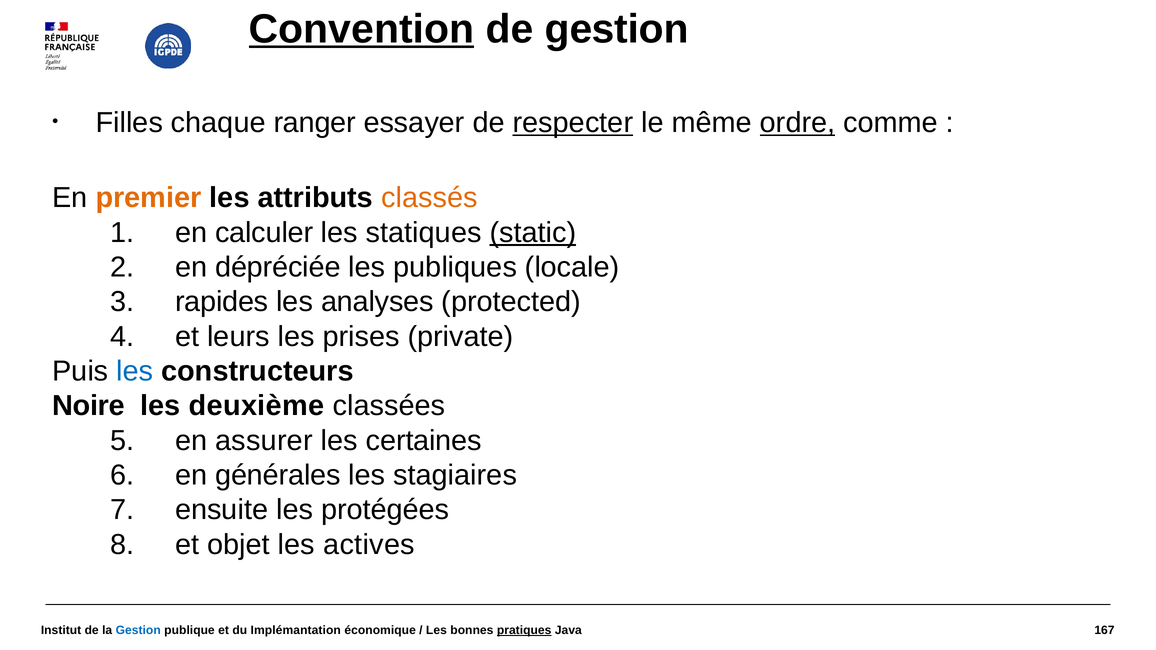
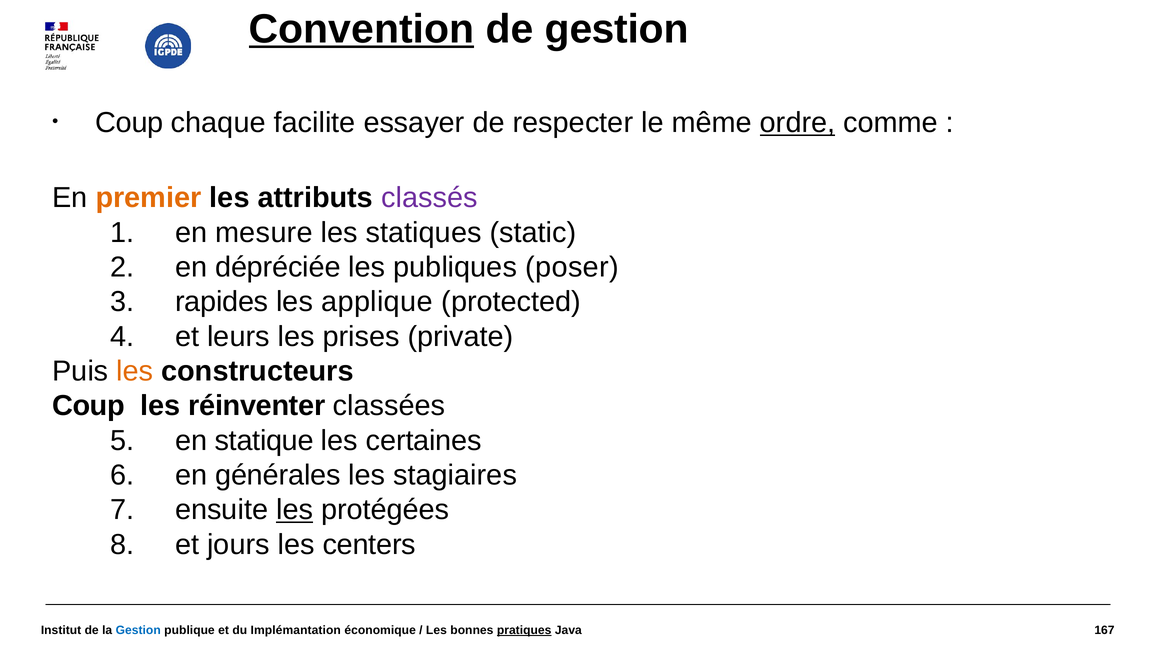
Filles: Filles -> Coup (129, 123)
ranger: ranger -> facilite (315, 123)
respecter underline: present -> none (573, 123)
classés colour: orange -> purple (429, 198)
calculer: calculer -> mesure (264, 233)
static underline: present -> none (533, 233)
locale: locale -> poser (572, 267)
analyses: analyses -> applique (377, 302)
les colour: blue -> orange (135, 371)
Noire: Noire -> Coup (88, 406)
deuxième: deuxième -> réinventer (257, 406)
assurer: assurer -> statique (264, 441)
les underline: none -> present (295, 510)
objet: objet -> jours (238, 545)
actives: actives -> centers (369, 545)
